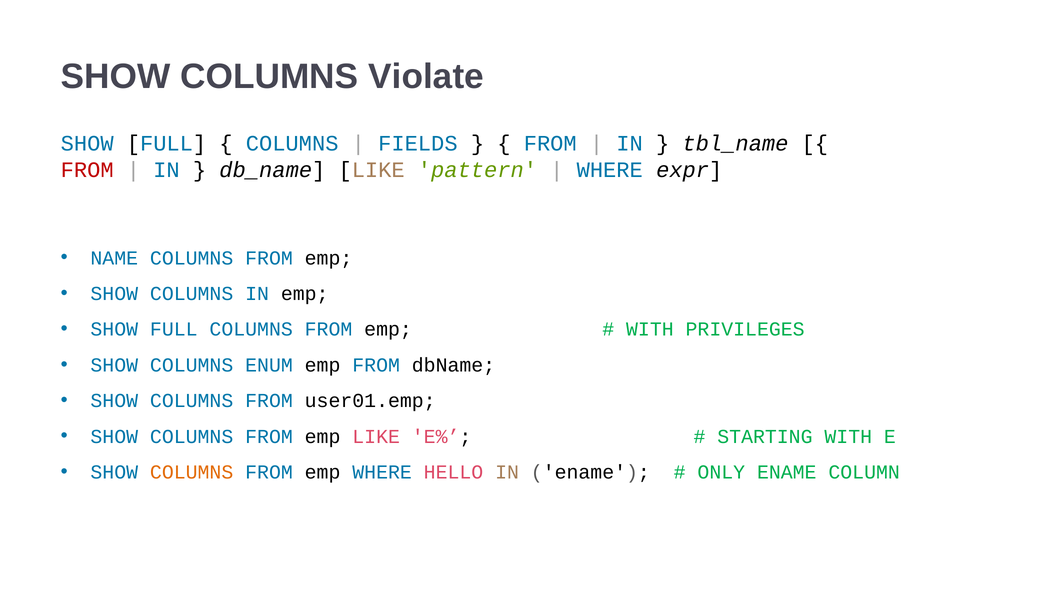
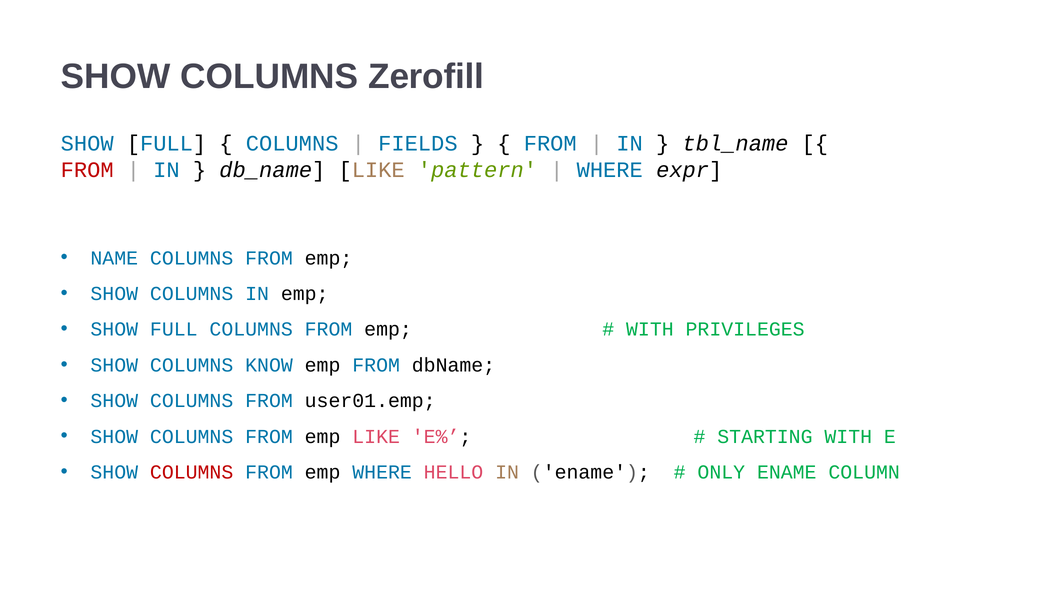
Violate: Violate -> Zerofill (426, 77)
ENUM: ENUM -> KNOW (269, 365)
COLUMNS colour: orange -> red (192, 472)
